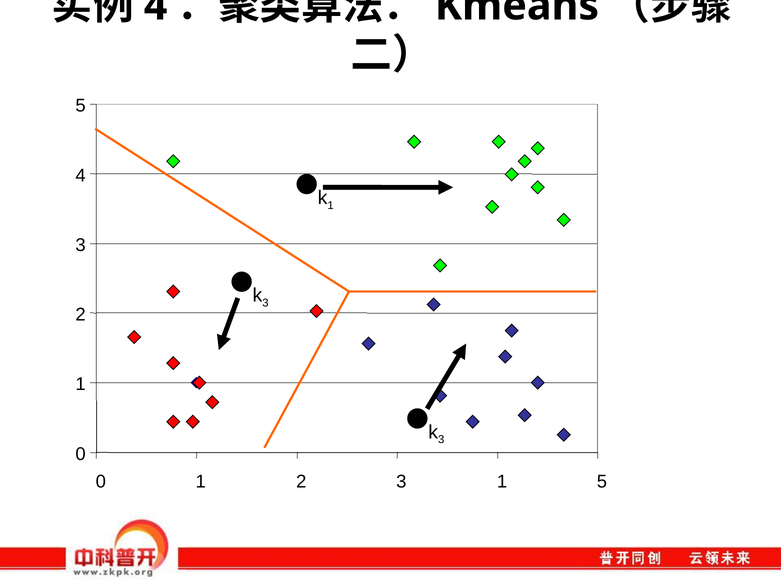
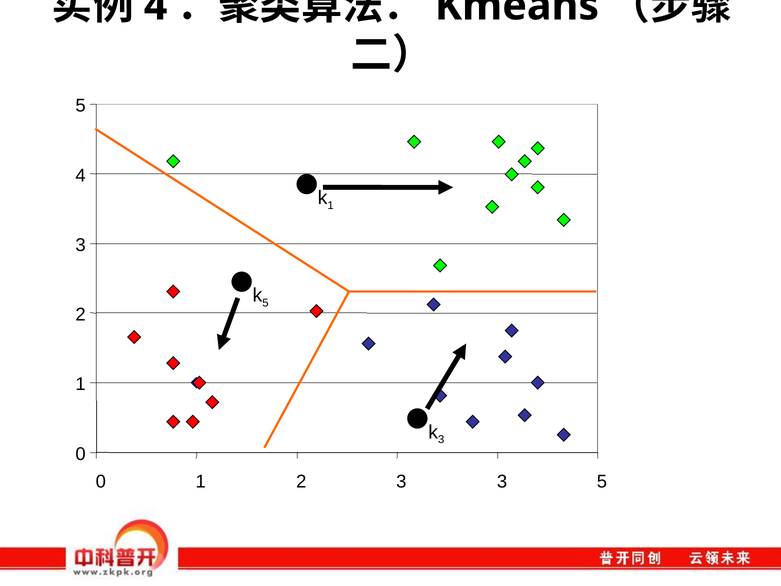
3: 3 -> 5 (265, 303)
3 1: 1 -> 3 (502, 481)
